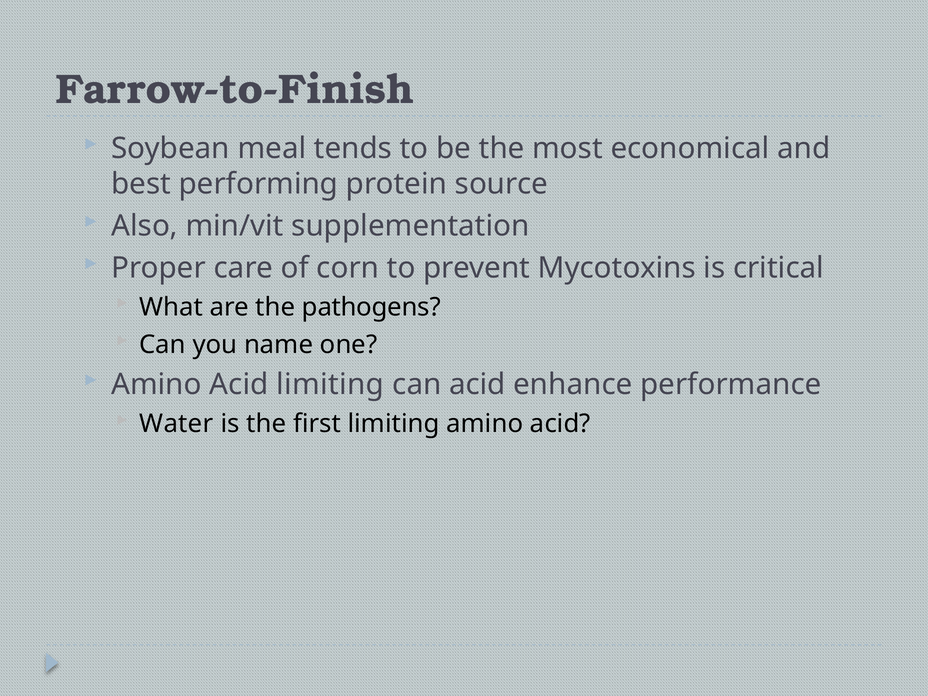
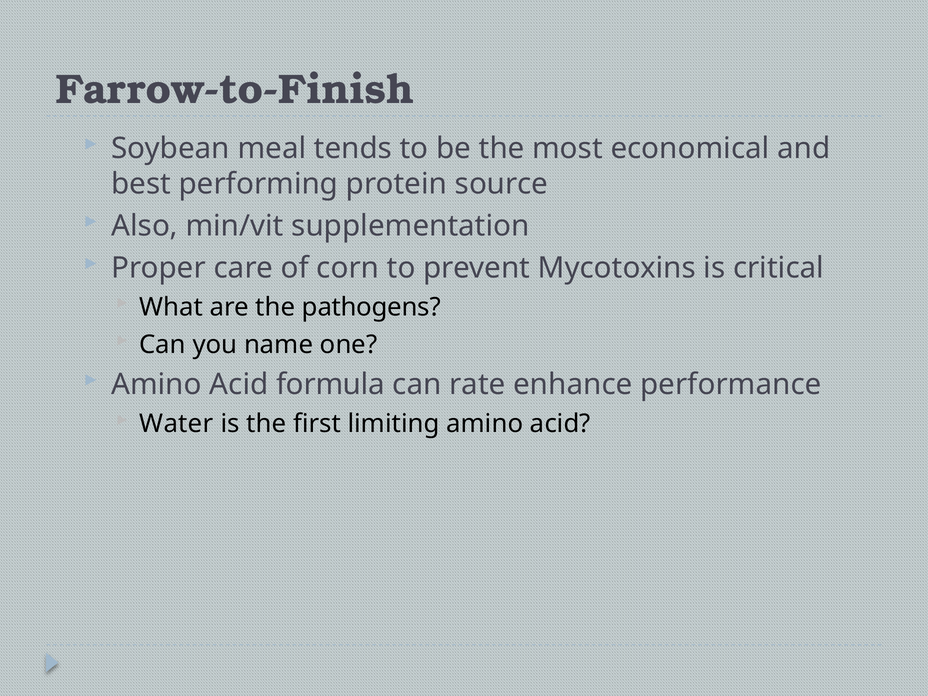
Acid limiting: limiting -> formula (331, 384)
can acid: acid -> rate (477, 384)
